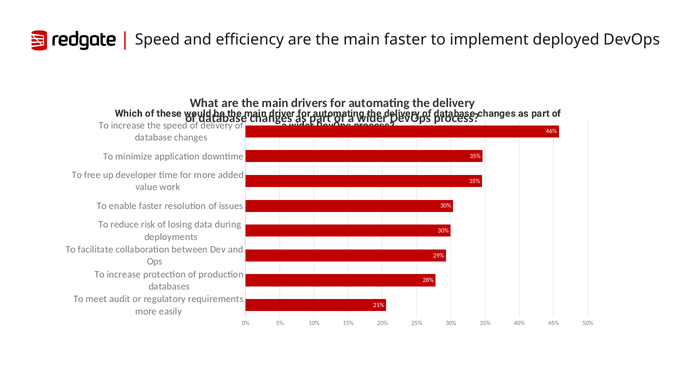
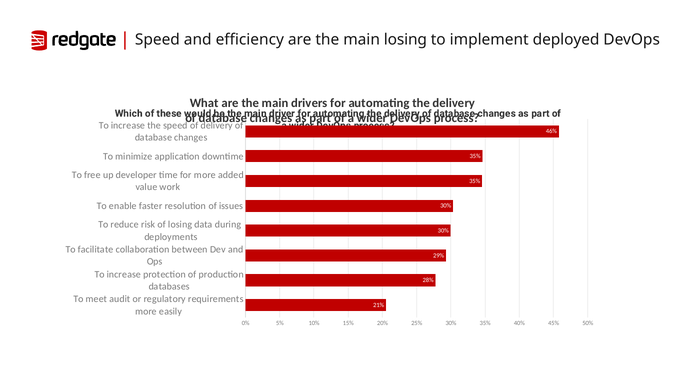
main faster: faster -> losing (405, 39)
